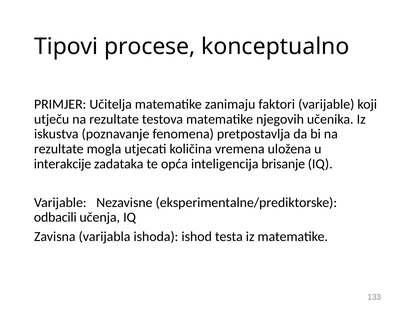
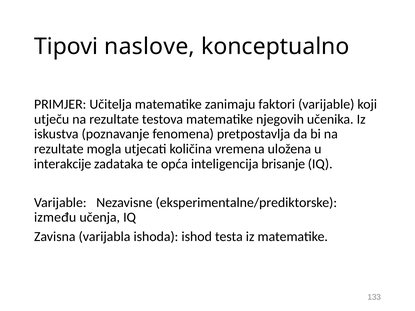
procese: procese -> naslove (150, 47)
odbacili: odbacili -> između (55, 218)
